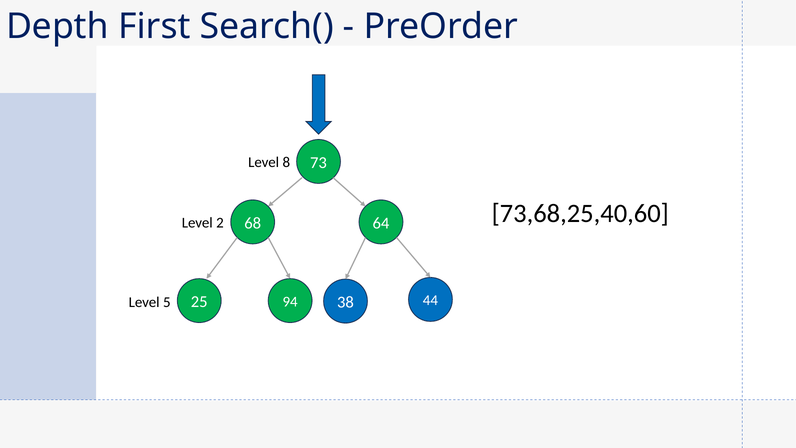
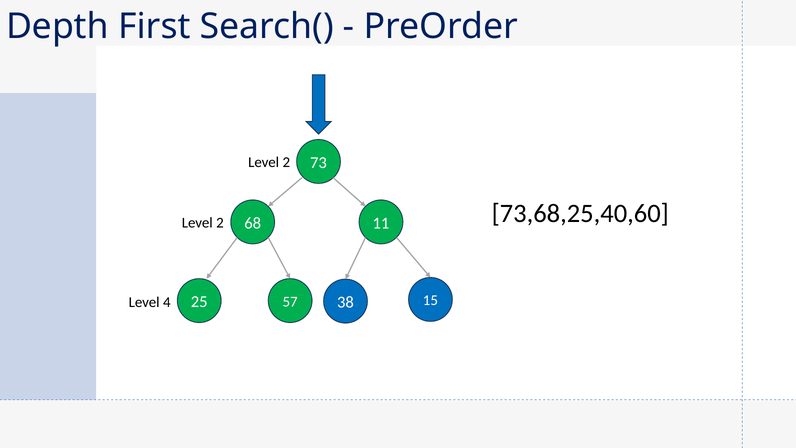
8: 8 -> 2 (286, 162)
64: 64 -> 11 (381, 223)
94: 94 -> 57 (290, 301)
44: 44 -> 15 (430, 300)
5: 5 -> 4 (167, 302)
